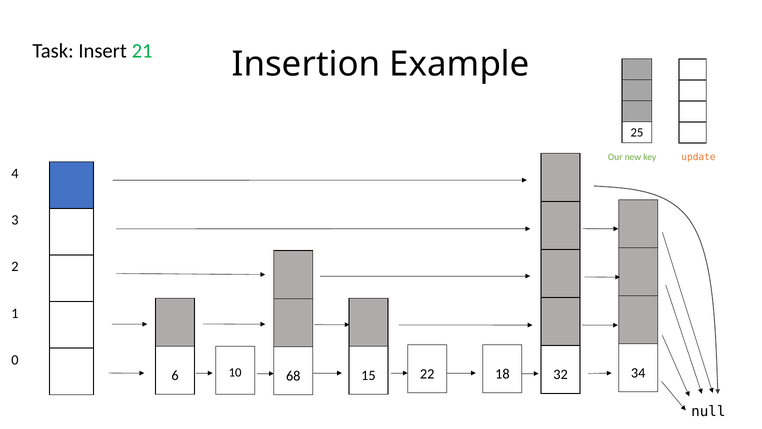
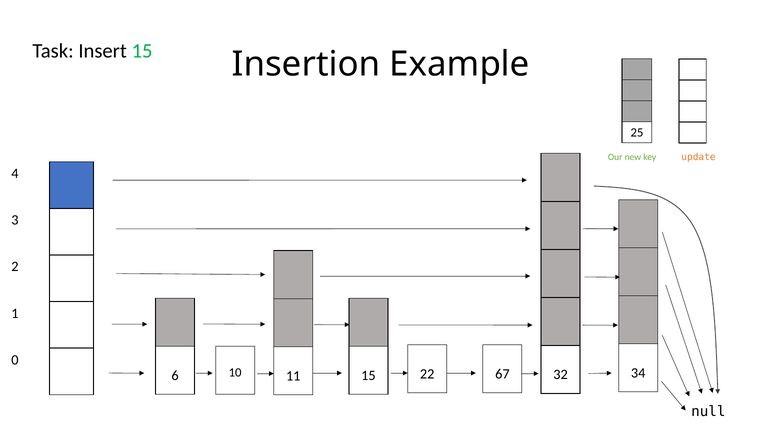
Insert 21: 21 -> 15 (142, 51)
68: 68 -> 11 (293, 376)
18: 18 -> 67 (502, 374)
